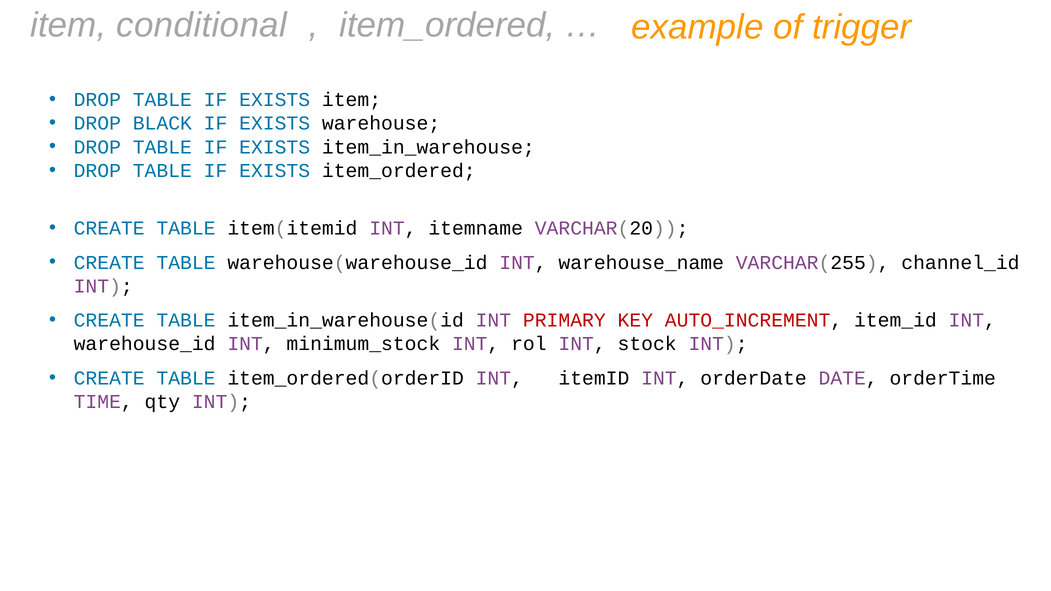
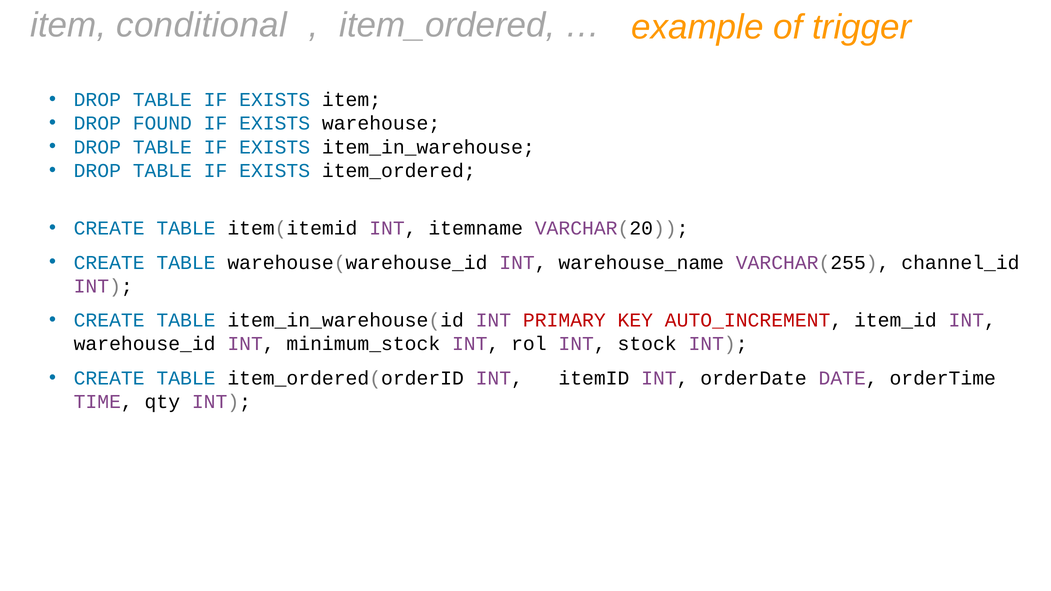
BLACK: BLACK -> FOUND (162, 123)
